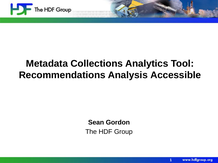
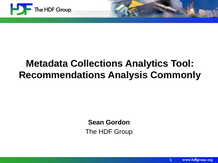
Accessible: Accessible -> Commonly (176, 75)
